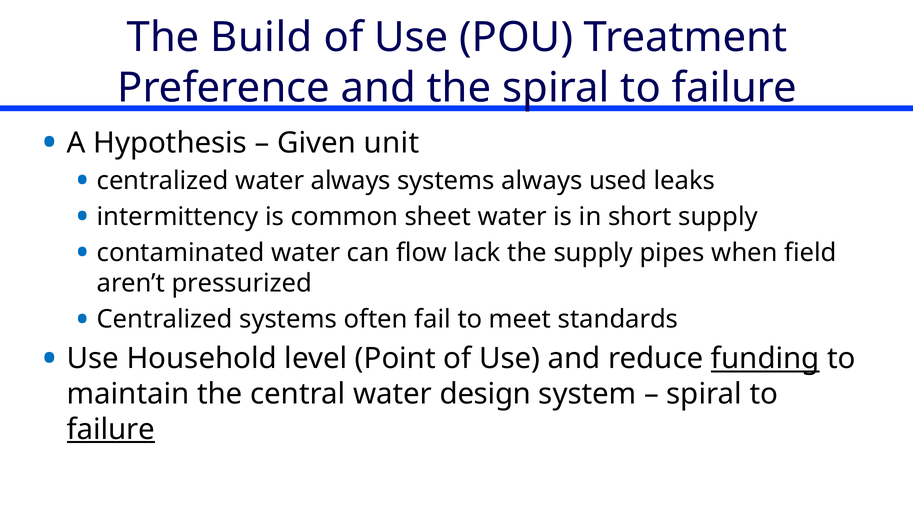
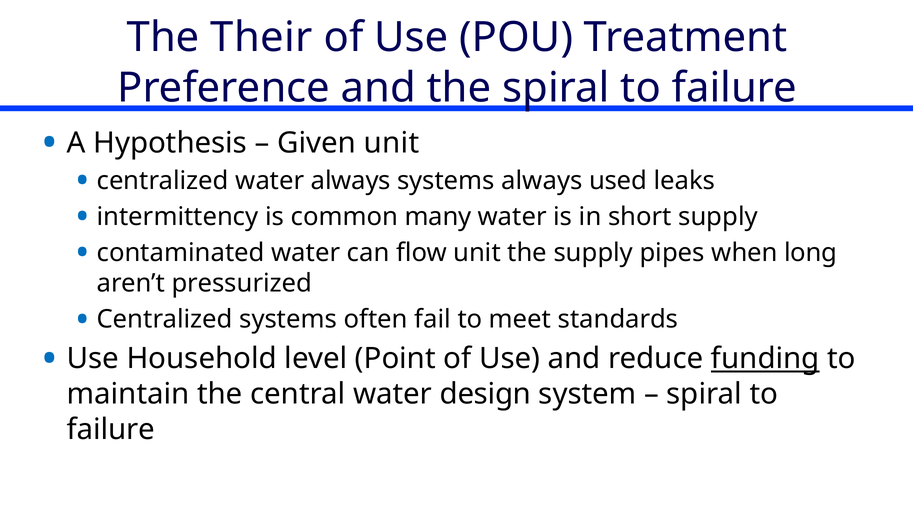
Build: Build -> Their (261, 38)
sheet: sheet -> many (438, 217)
flow lack: lack -> unit (477, 253)
field: field -> long (811, 253)
failure underline: present -> none (111, 430)
